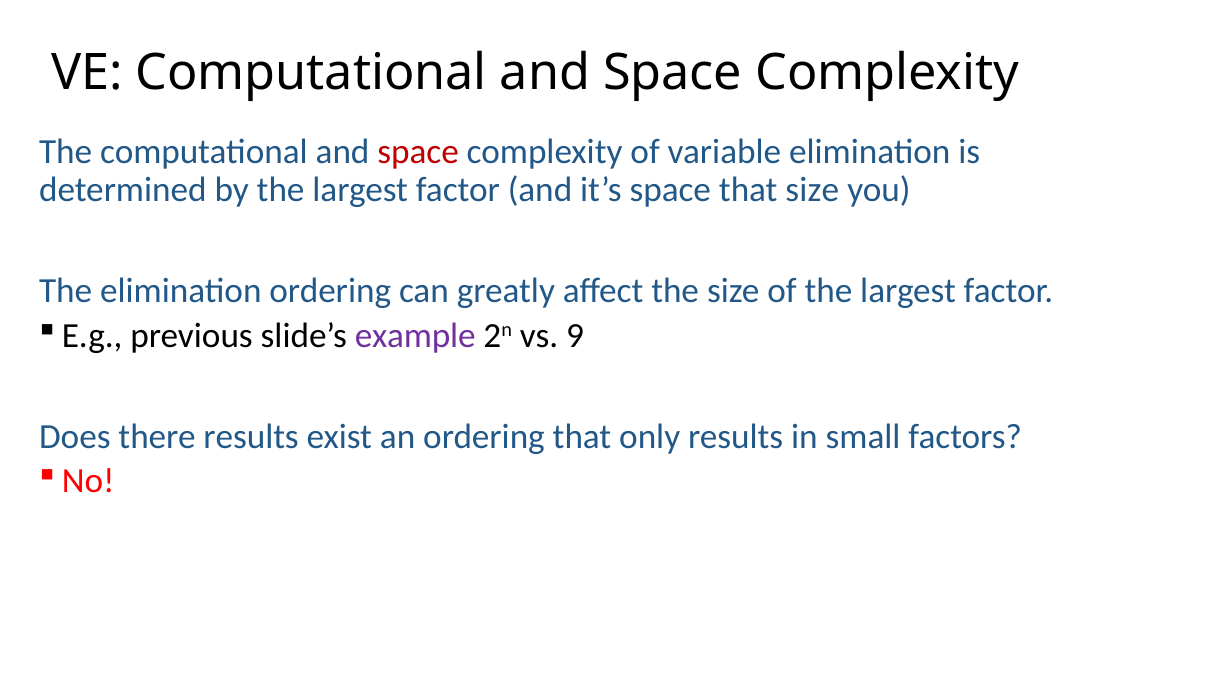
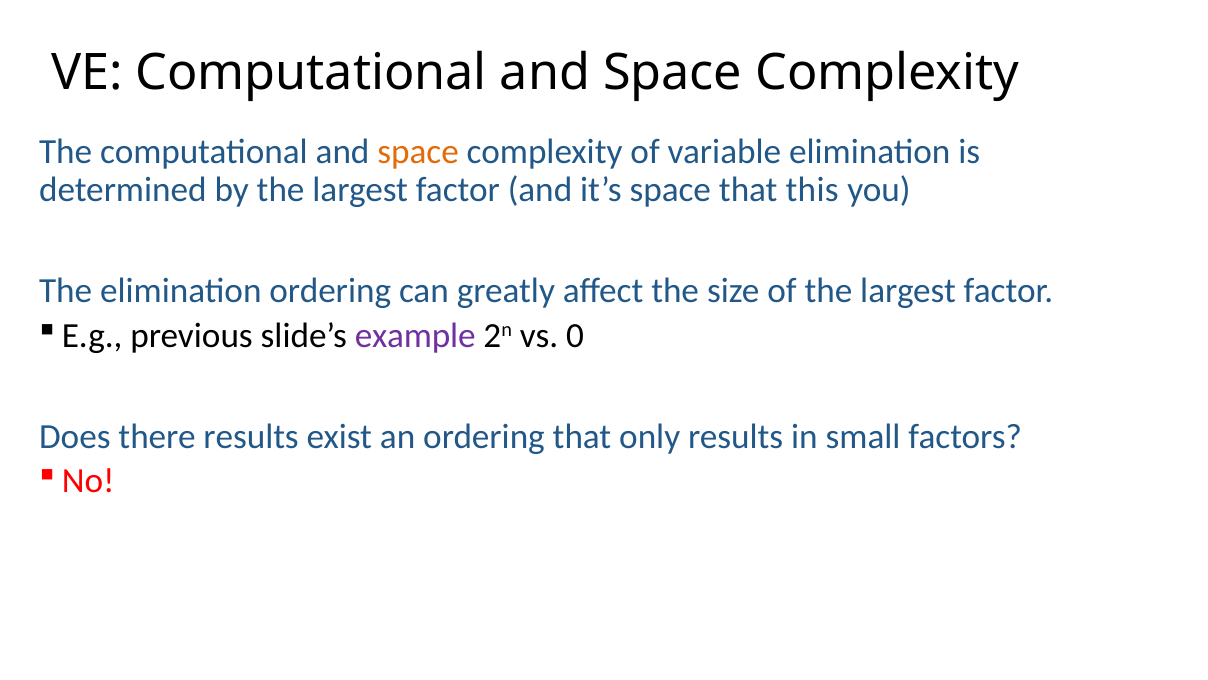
space colour: red -> orange (418, 152)
that size: size -> this (812, 190)
9: 9 -> 0 (575, 335)
